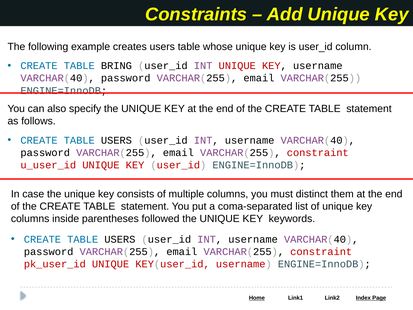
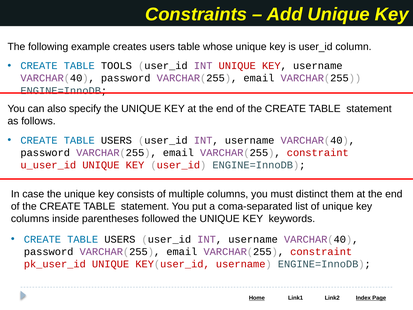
BRING: BRING -> TOOLS (116, 66)
